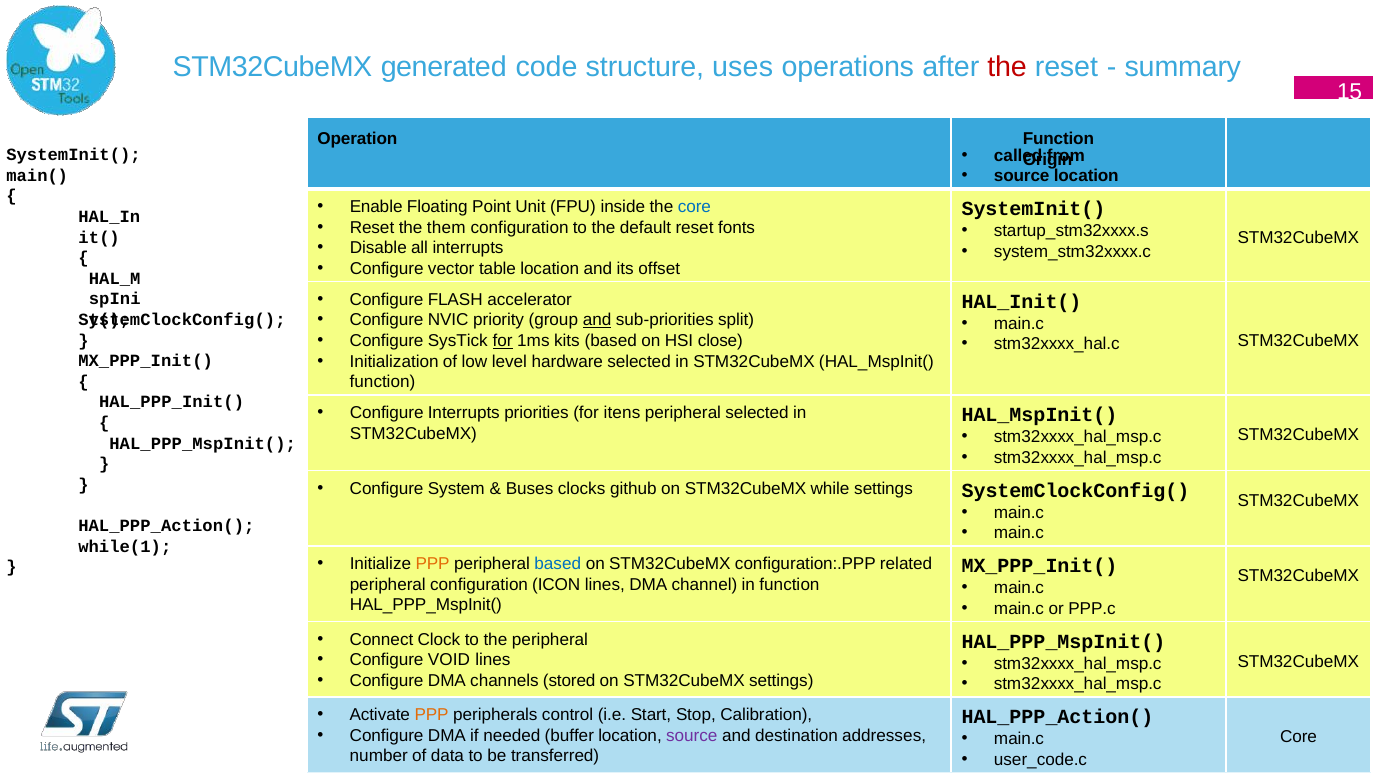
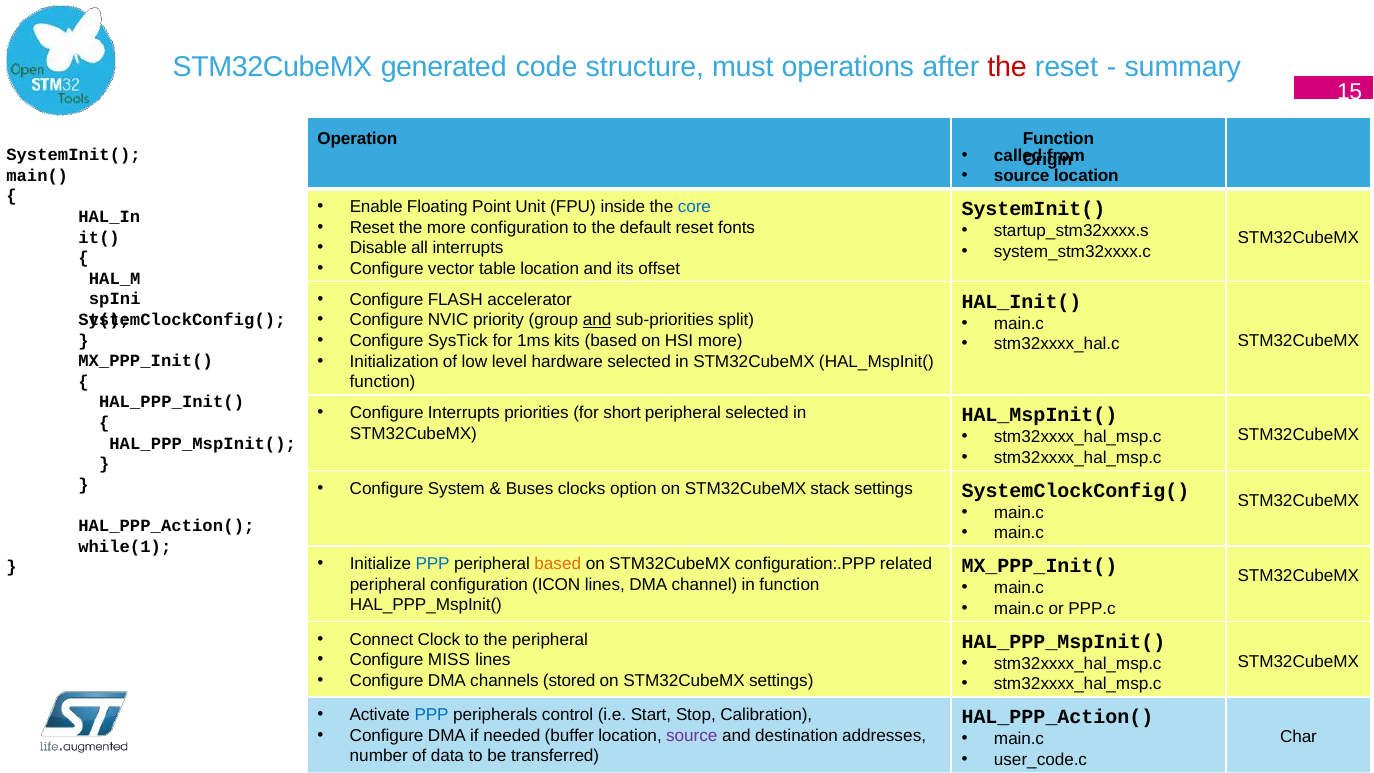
uses: uses -> must (743, 67)
the them: them -> more (446, 228)
for underline: present -> none (503, 341)
HSI close: close -> more (720, 341)
itens: itens -> short (622, 413)
github: github -> option (633, 489)
while: while -> stack (830, 489)
PPP colour: orange -> blue (433, 564)
based colour: blue -> orange (558, 564)
VOID: VOID -> MISS (449, 661)
PPP colour: orange -> blue (432, 716)
Core: Core -> Char (1299, 738)
